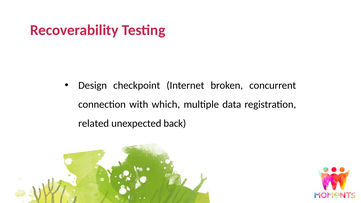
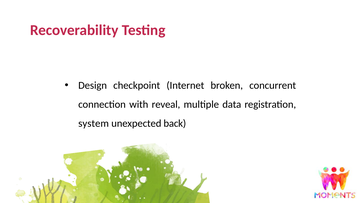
which: which -> reveal (166, 105)
related: related -> system (94, 123)
